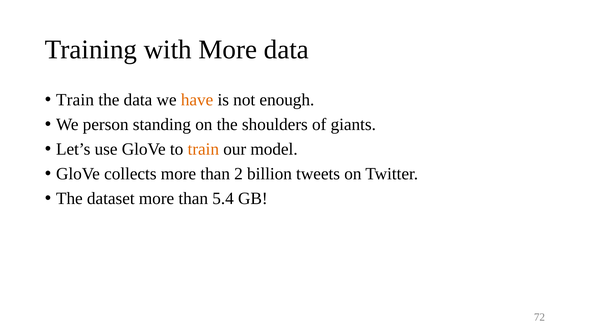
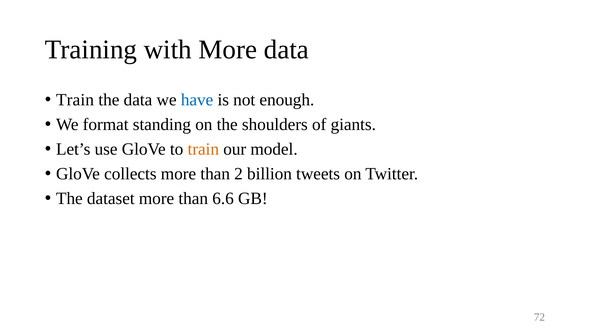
have colour: orange -> blue (197, 100)
person: person -> format (106, 124)
5.4: 5.4 -> 6.6 (223, 199)
